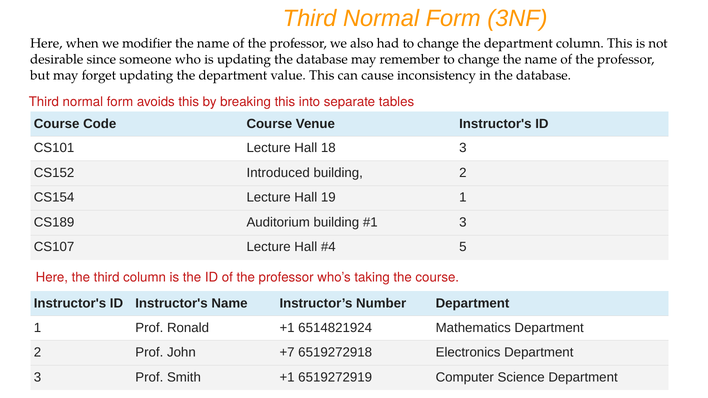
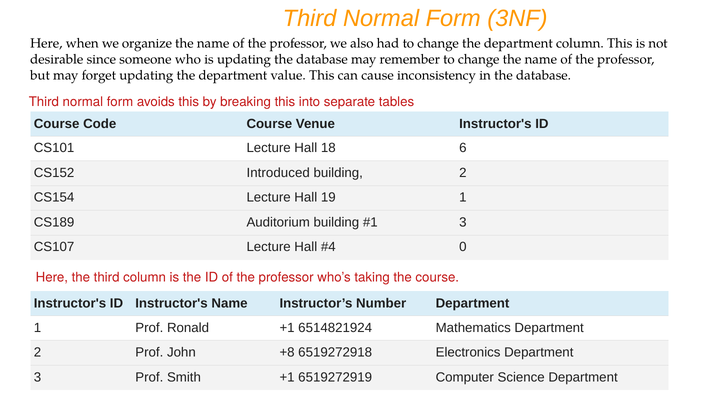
modifier: modifier -> organize (147, 43)
18 3: 3 -> 6 (463, 148)
5: 5 -> 0 (463, 247)
+7: +7 -> +8 (287, 353)
